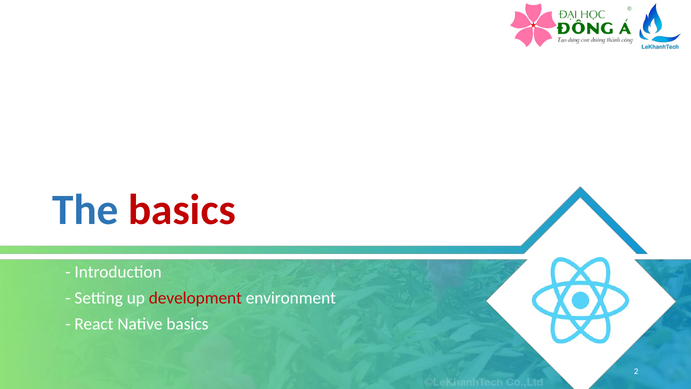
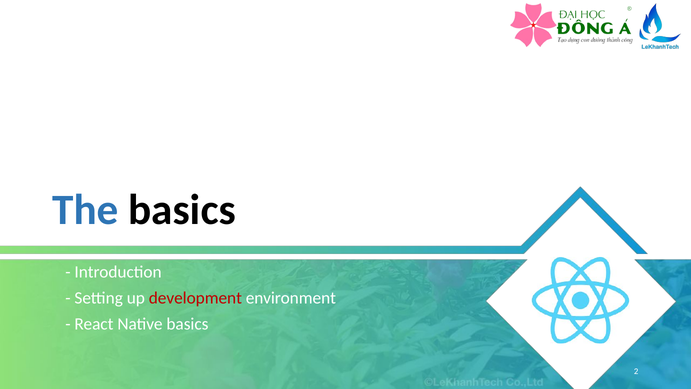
basics colour: red -> black (182, 210)
